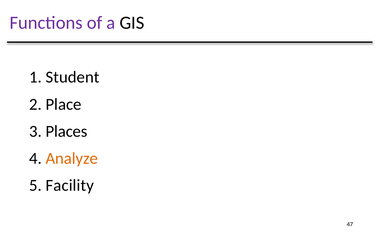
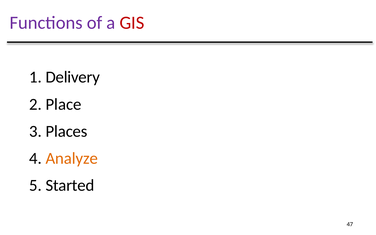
GIS colour: black -> red (132, 23)
Student: Student -> Delivery (73, 77)
Facility: Facility -> Started (70, 185)
